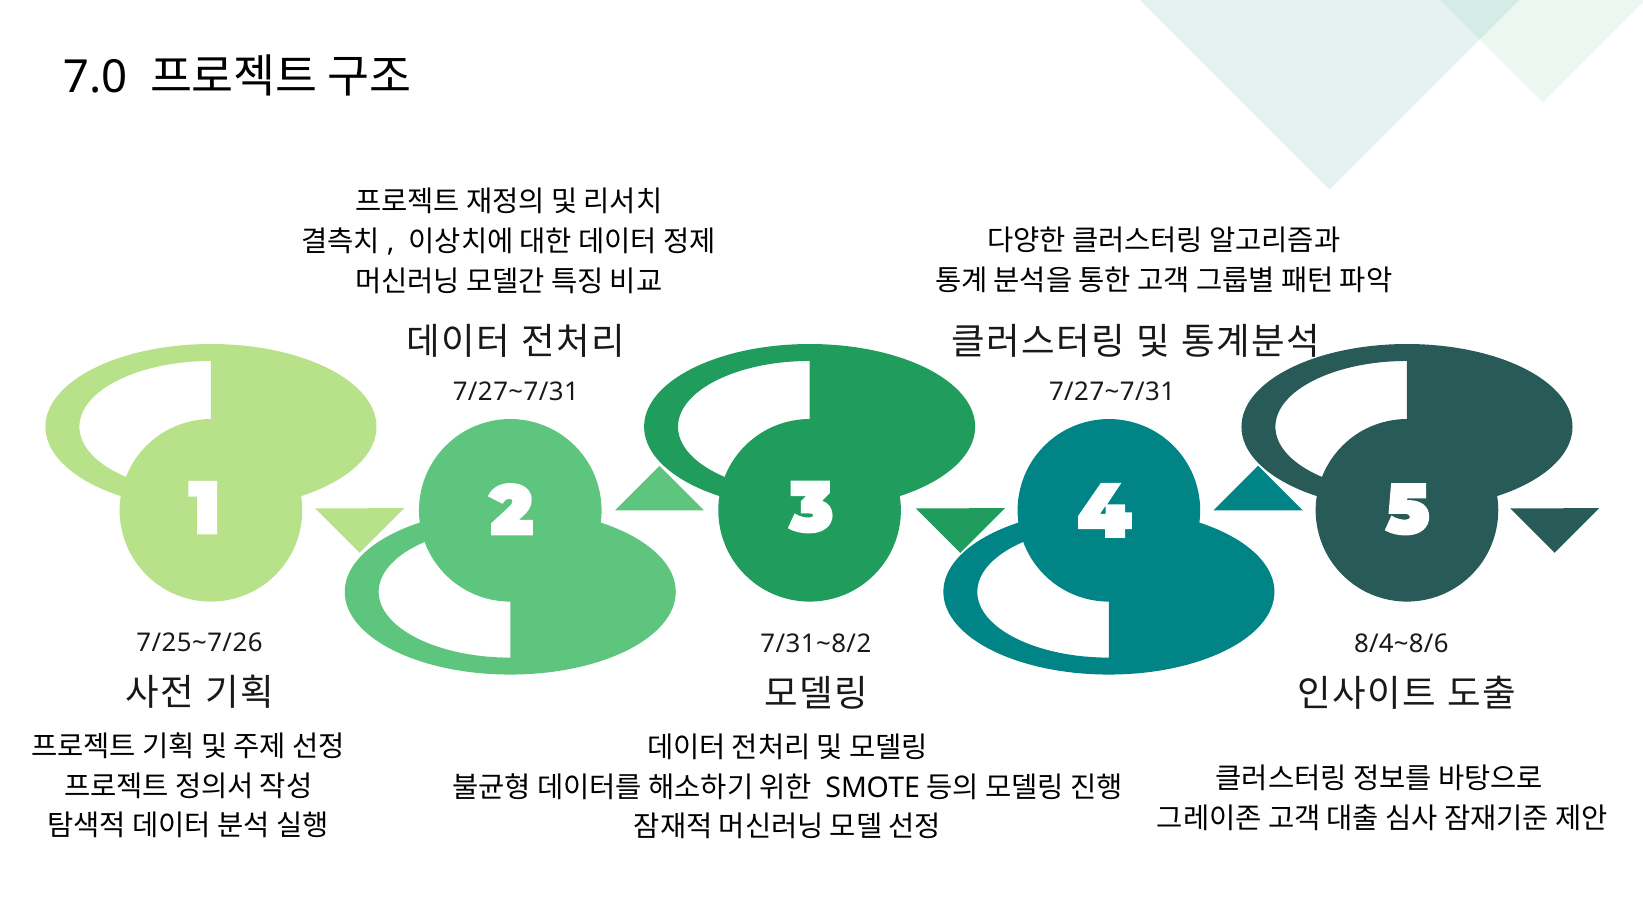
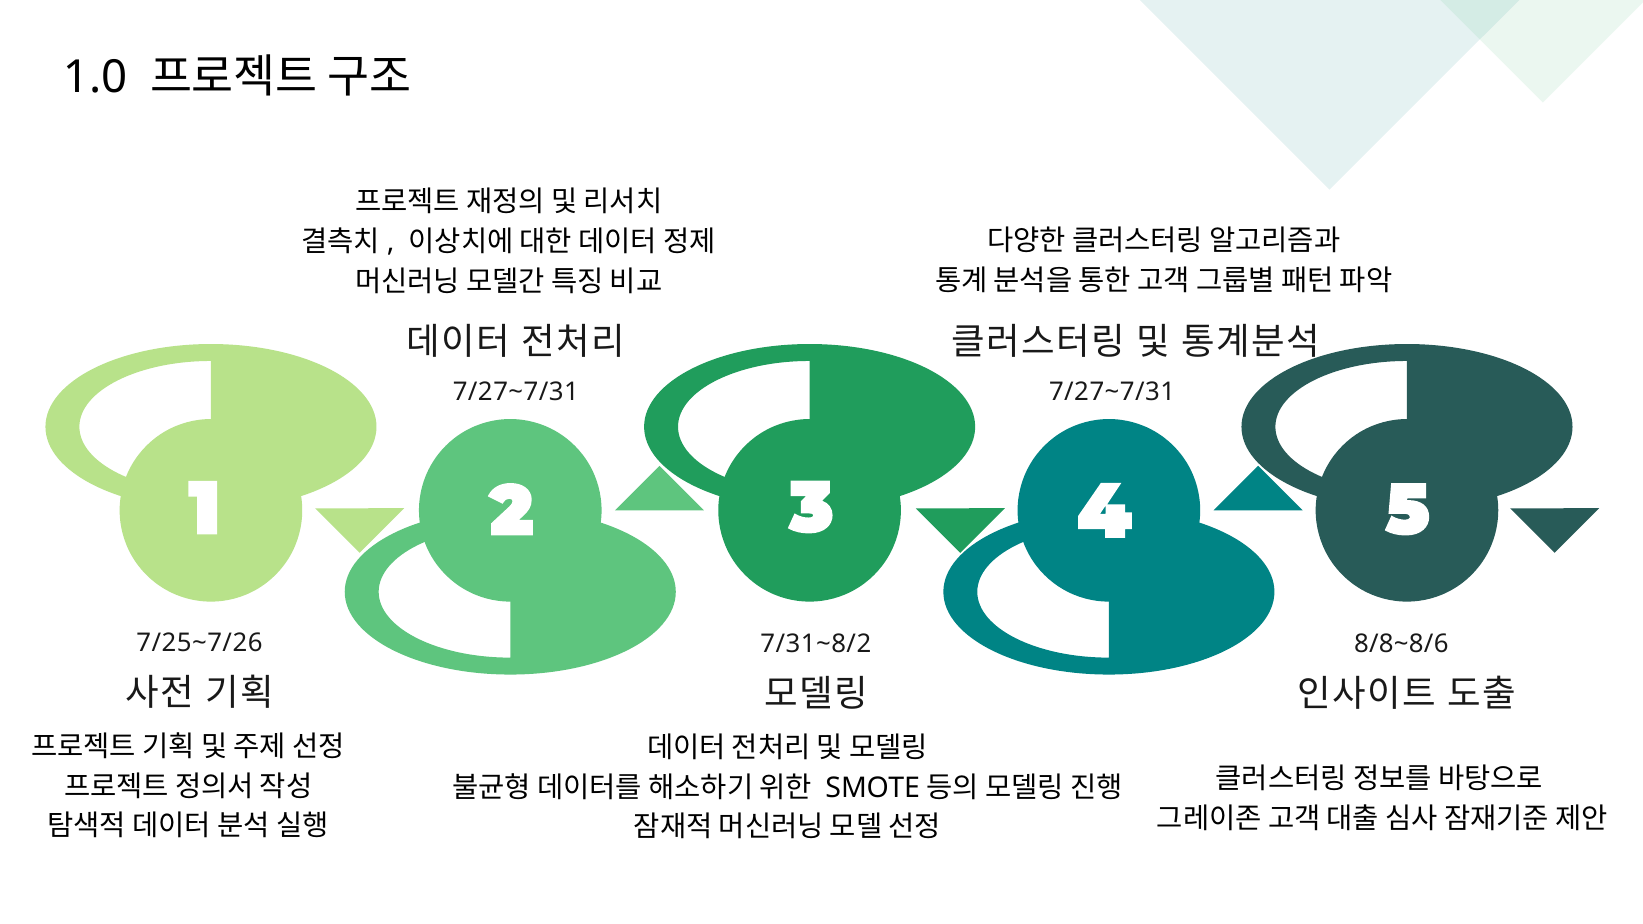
7.0: 7.0 -> 1.0 (95, 78)
8/4~8/6: 8/4~8/6 -> 8/8~8/6 (1401, 644)
